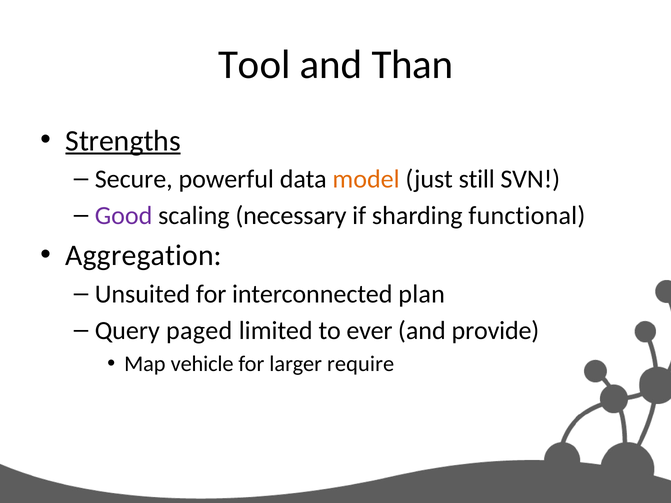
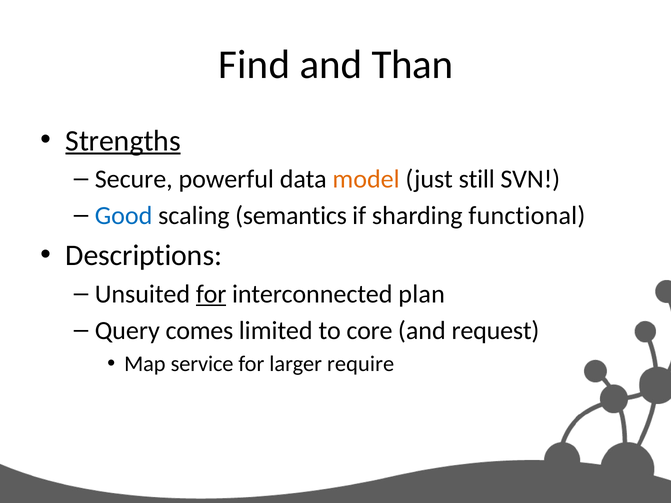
Tool: Tool -> Find (254, 65)
Good colour: purple -> blue (124, 216)
necessary: necessary -> semantics (291, 216)
Aggregation: Aggregation -> Descriptions (144, 256)
for underline: none -> present (211, 294)
paged: paged -> comes (199, 331)
ever: ever -> core (369, 331)
provide: provide -> request (495, 331)
vehicle: vehicle -> service (202, 364)
